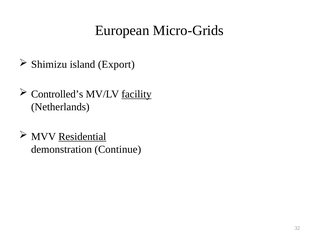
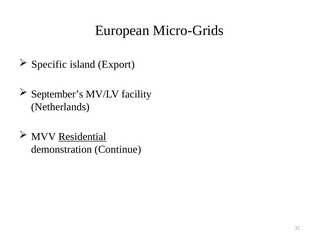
Shimizu: Shimizu -> Specific (49, 65)
Controlled’s: Controlled’s -> September’s (57, 94)
facility underline: present -> none (137, 94)
